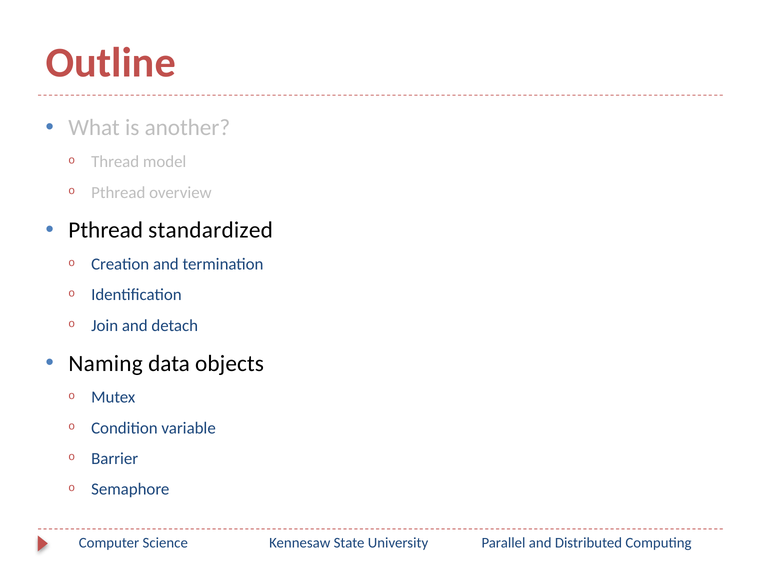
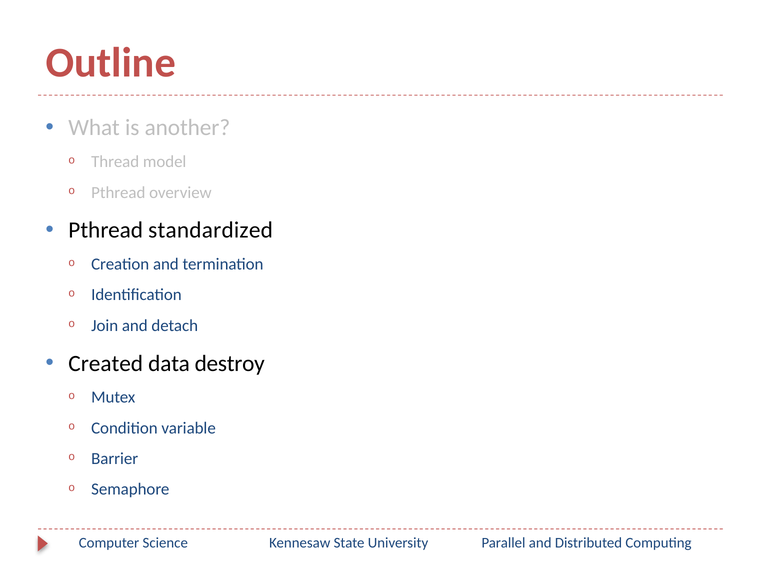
Naming: Naming -> Created (106, 363)
objects: objects -> destroy (230, 363)
